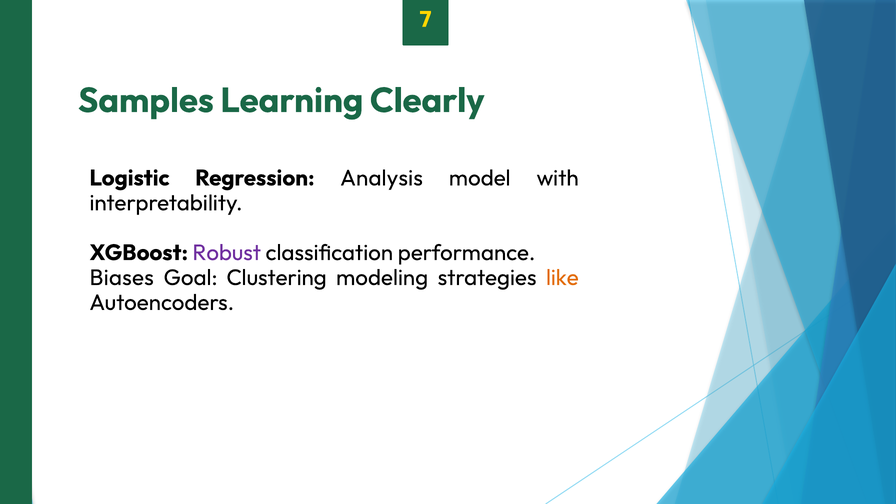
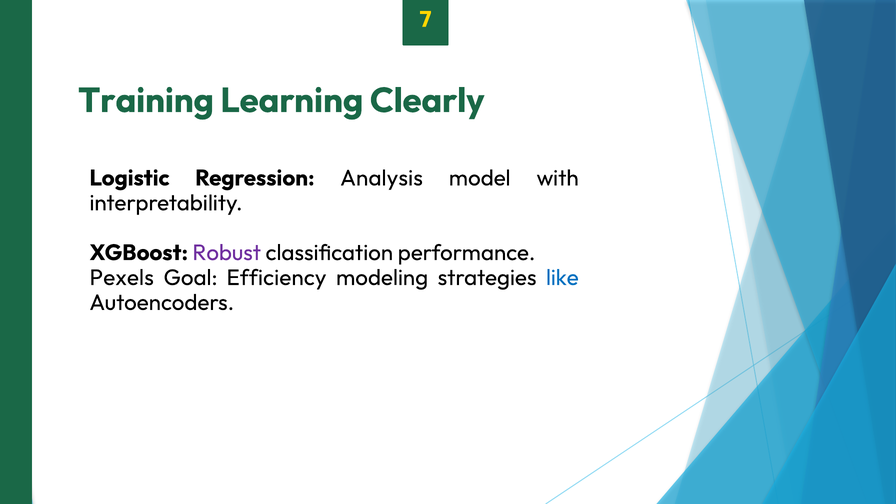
Samples: Samples -> Training (146, 101)
Biases: Biases -> Pexels (122, 278)
Clustering: Clustering -> Efficiency (276, 278)
like colour: orange -> blue (562, 278)
